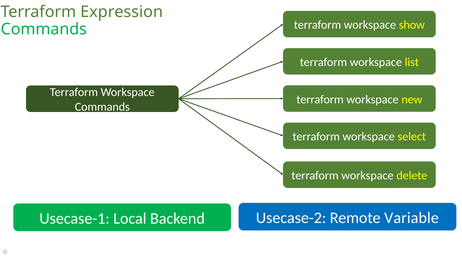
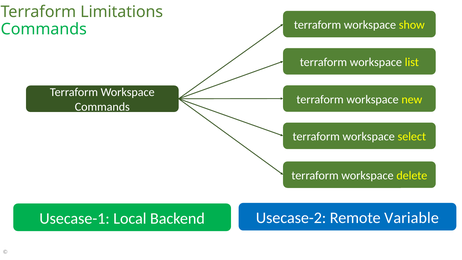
Expression: Expression -> Limitations (122, 12)
